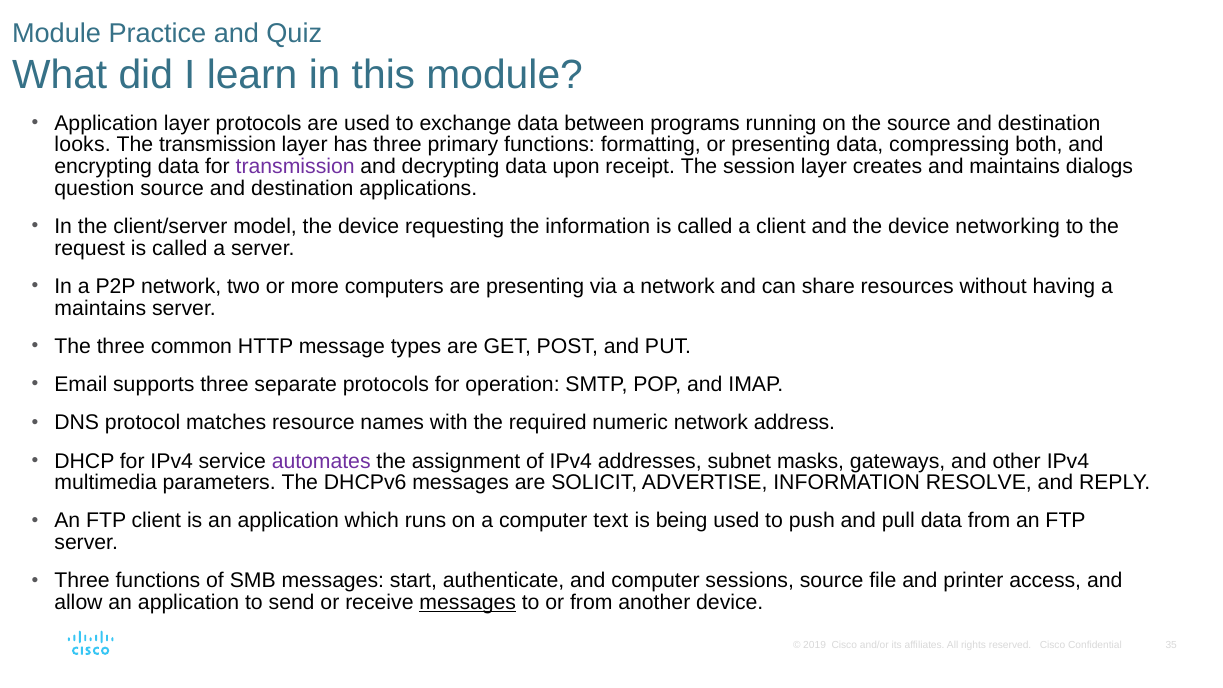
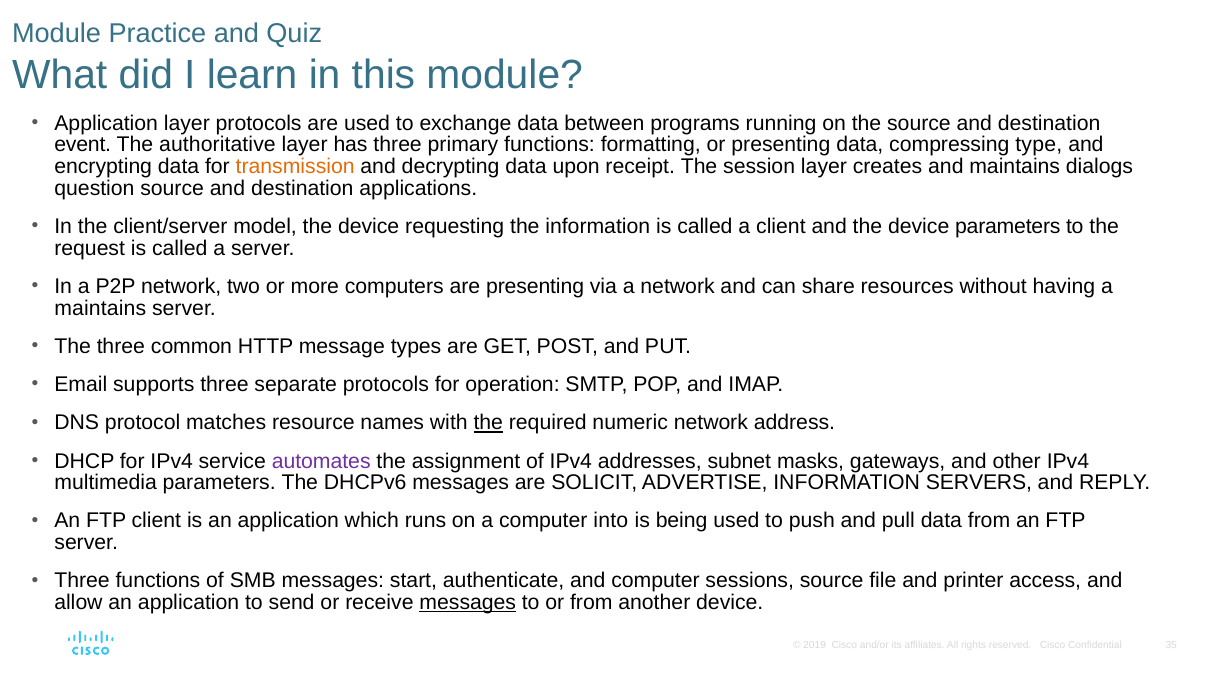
looks: looks -> event (83, 145)
The transmission: transmission -> authoritative (217, 145)
both: both -> type (1039, 145)
transmission colour: purple -> orange (295, 167)
device networking: networking -> parameters (1008, 227)
the underline: none -> present (488, 423)
RESOLVE: RESOLVE -> SERVERS (979, 483)
text: text -> into (611, 521)
